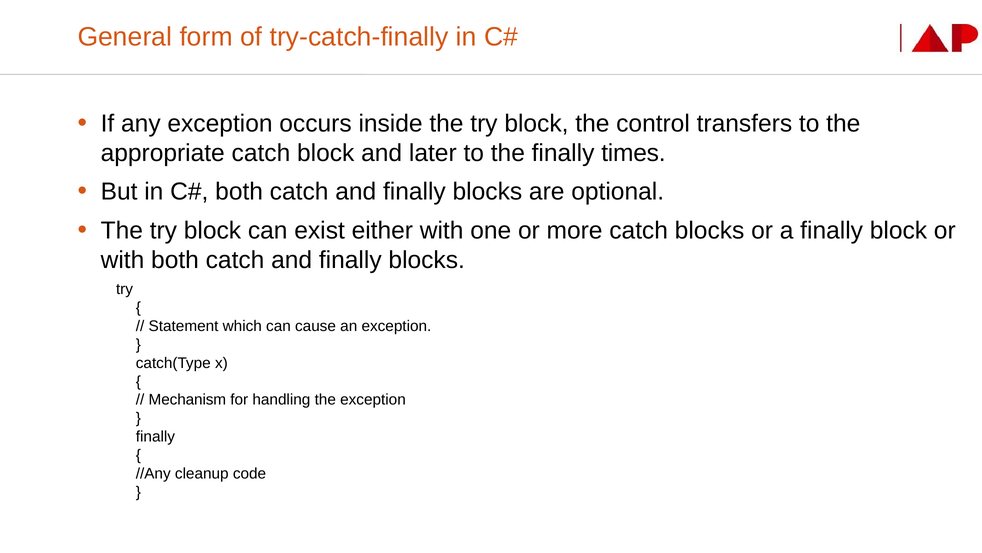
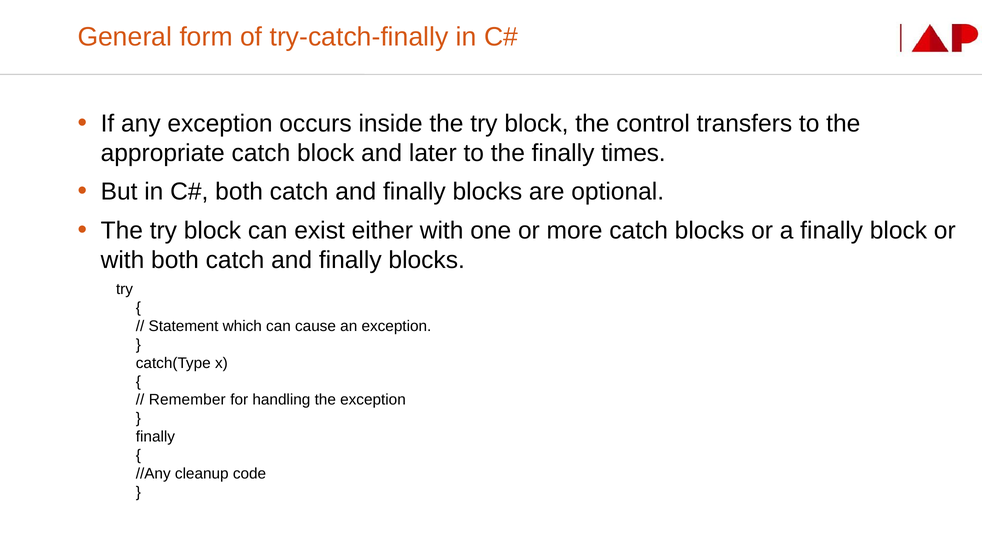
Mechanism: Mechanism -> Remember (187, 399)
